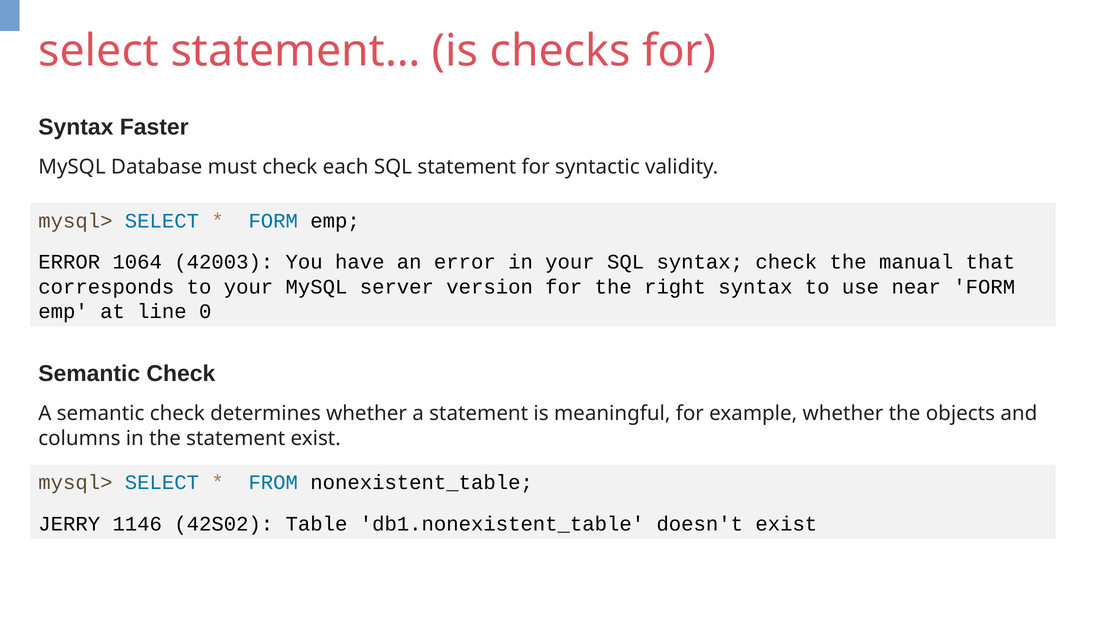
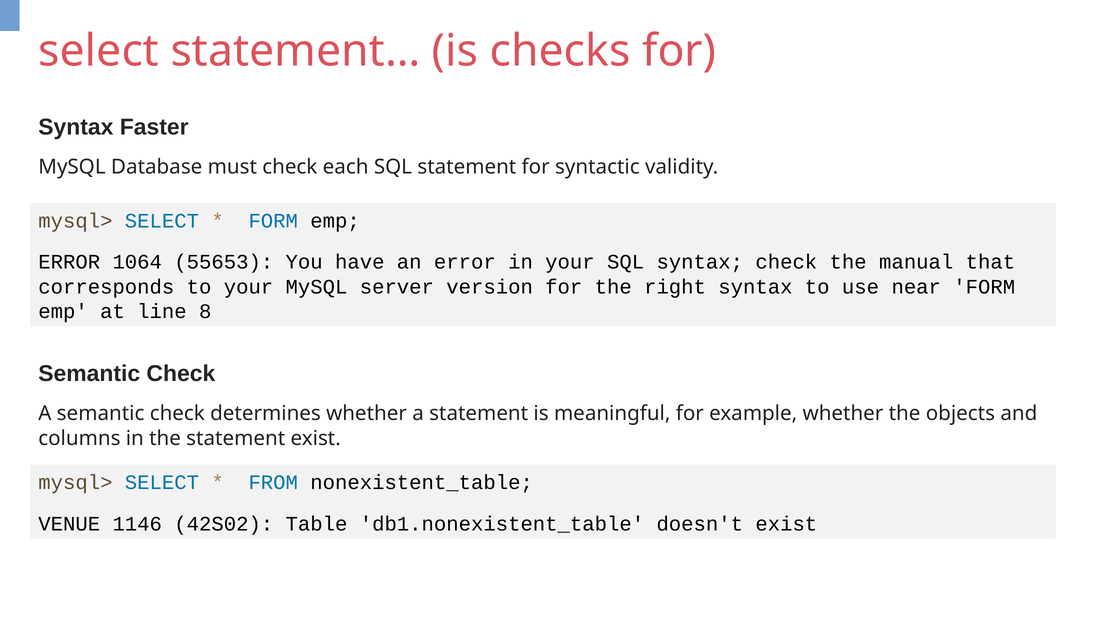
42003: 42003 -> 55653 (224, 262)
0: 0 -> 8 (205, 312)
JERRY: JERRY -> VENUE (69, 524)
